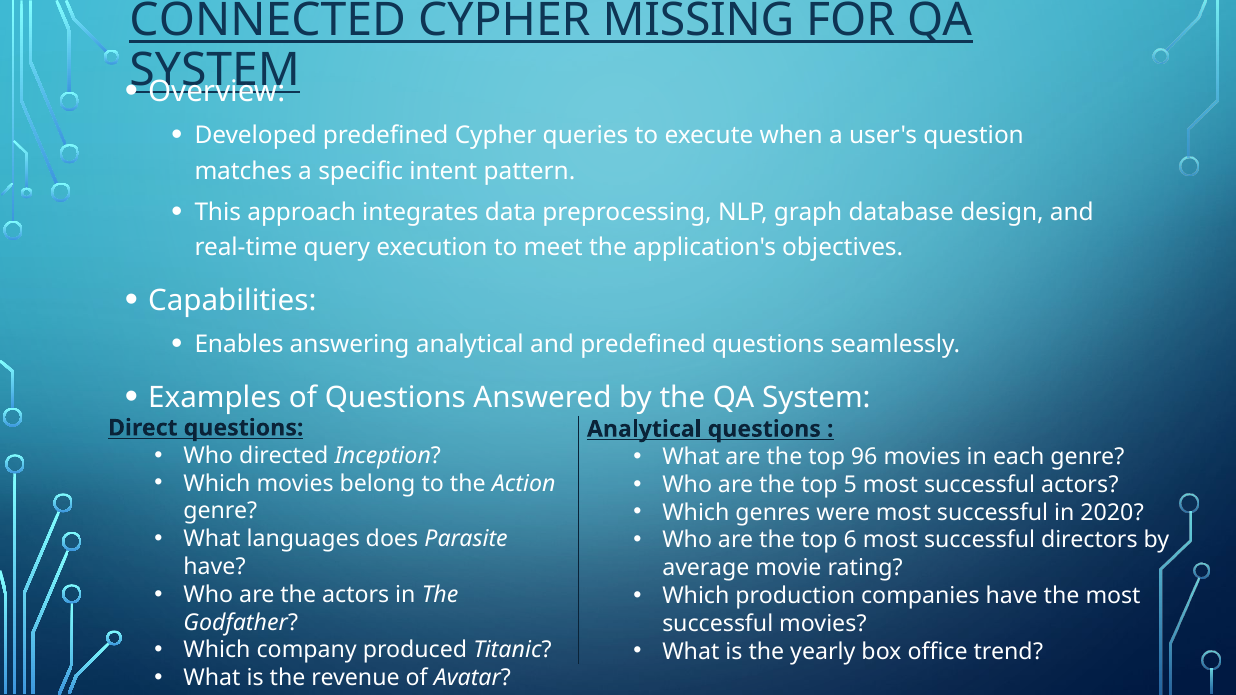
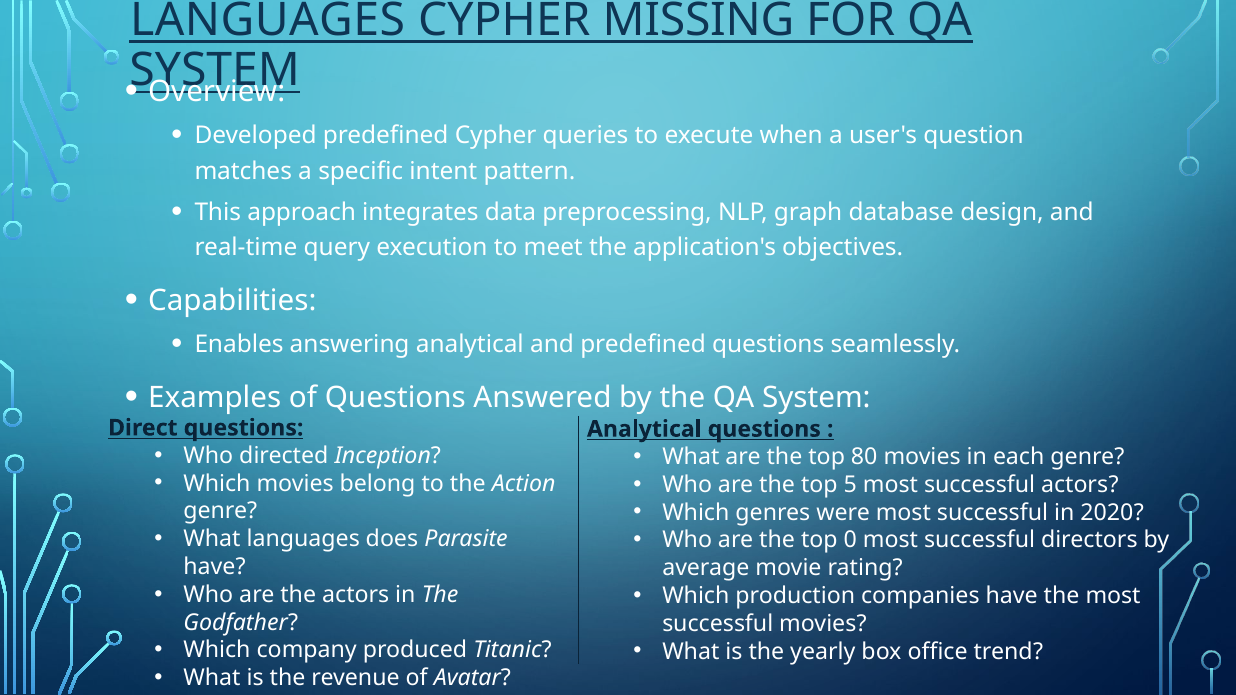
CONNECTED: CONNECTED -> LANGUAGES (268, 21)
96: 96 -> 80 (864, 457)
6: 6 -> 0 (850, 540)
